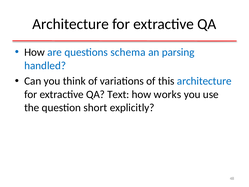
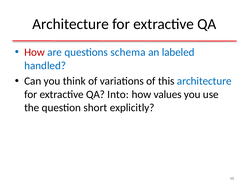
How colour: black -> red (35, 52)
parsing: parsing -> labeled (178, 52)
Text: Text -> Into (118, 94)
works: works -> values (168, 94)
